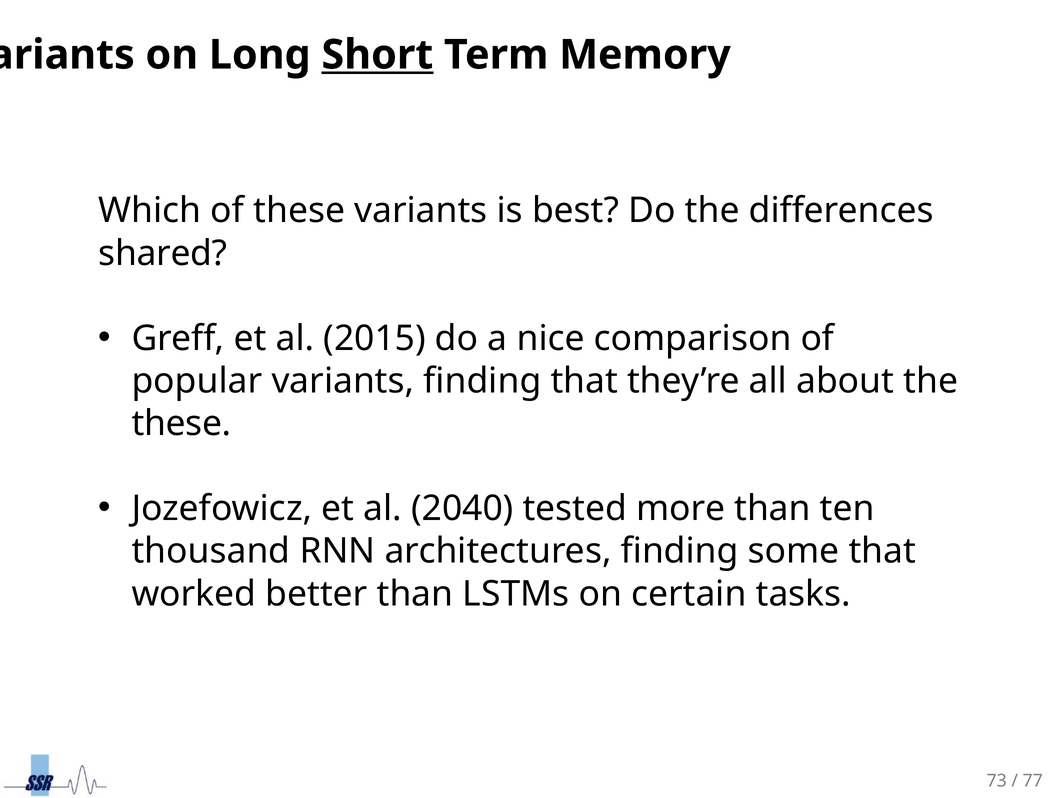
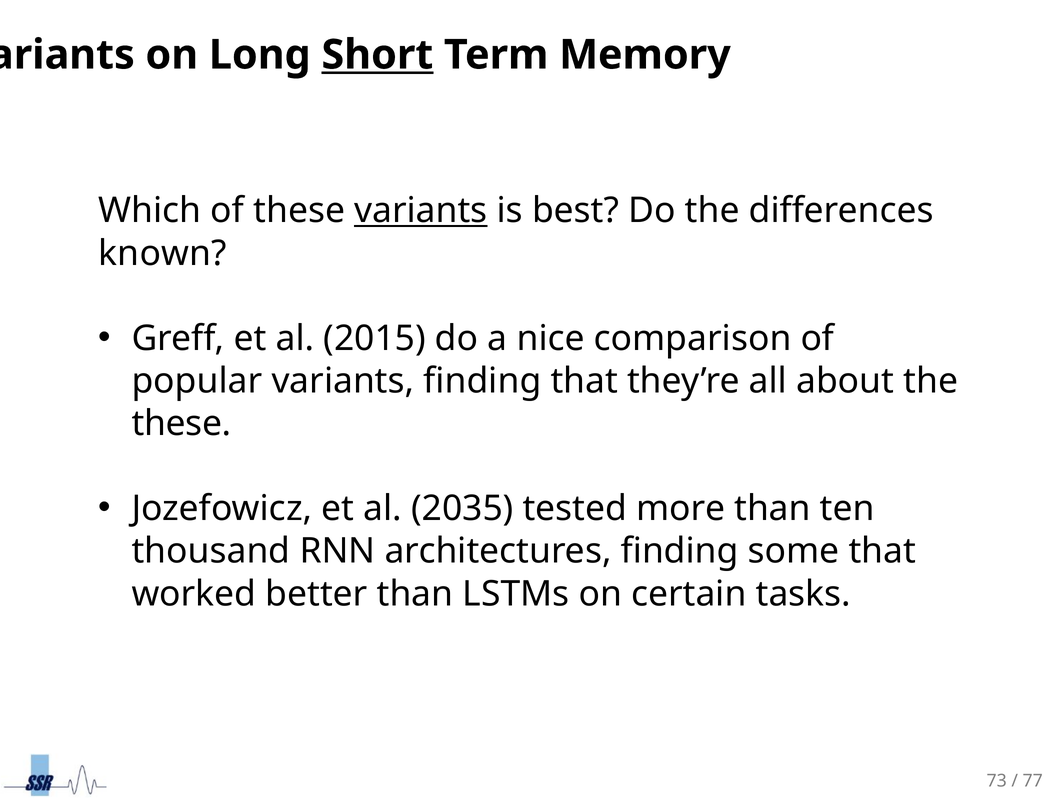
variants underline: none -> present (421, 211)
shared: shared -> known (163, 253)
2040: 2040 -> 2035 (462, 509)
